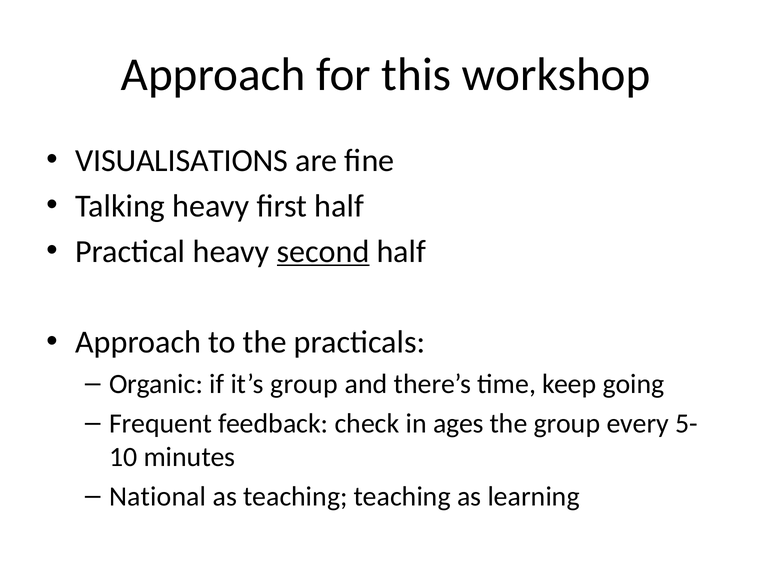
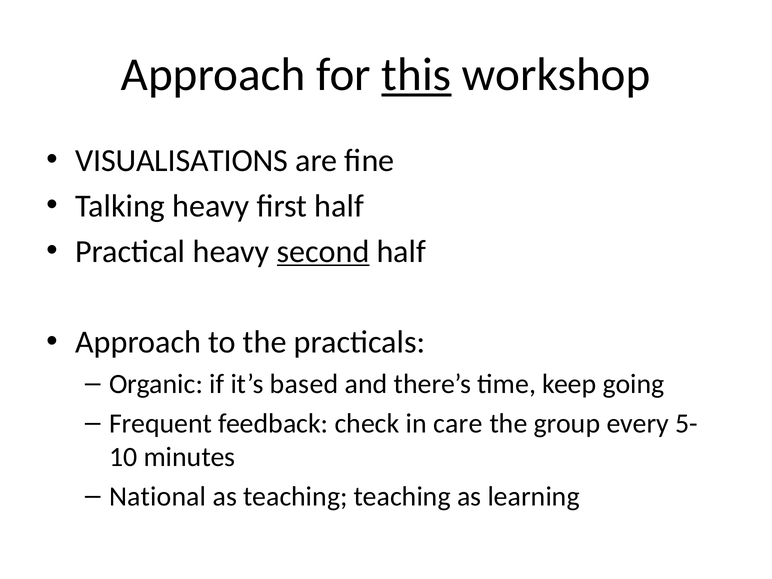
this underline: none -> present (416, 75)
it’s group: group -> based (304, 384)
ages: ages -> care (458, 424)
